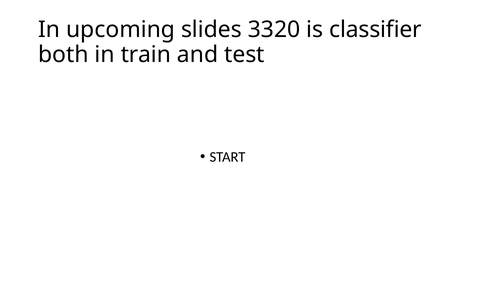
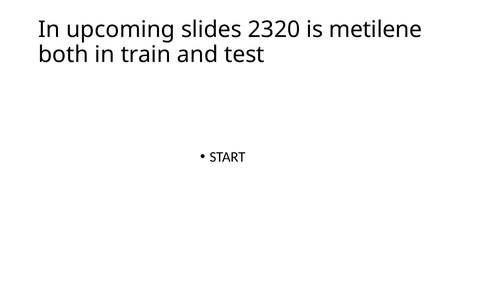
3320: 3320 -> 2320 (274, 30)
classifier: classifier -> metilene (375, 30)
